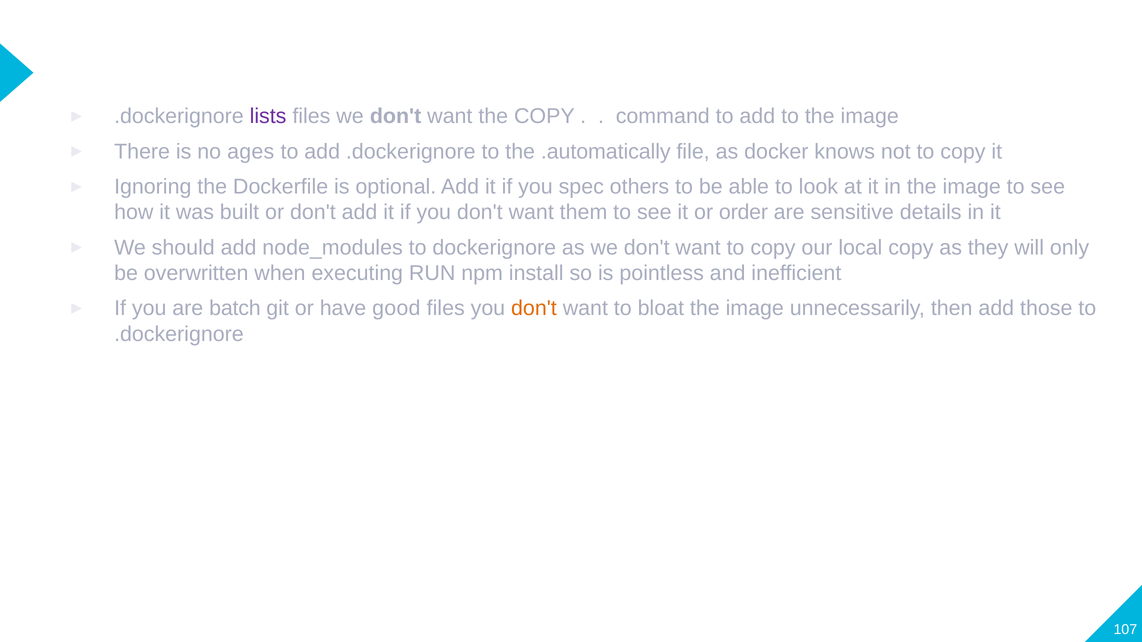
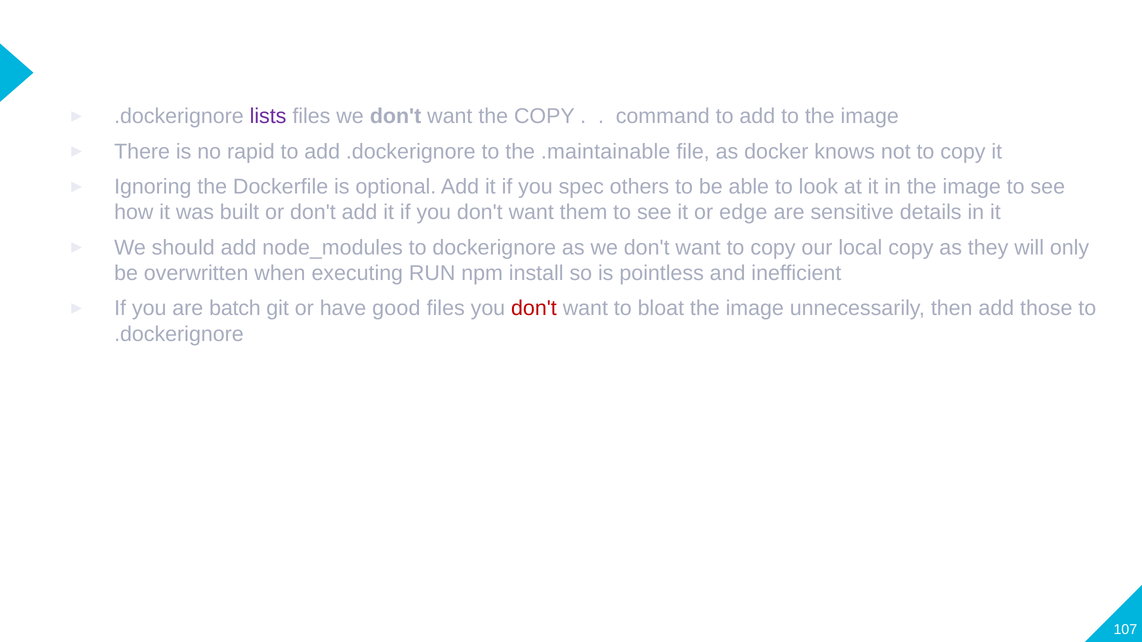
ages: ages -> rapid (251, 152)
.automatically: .automatically -> .maintainable (606, 152)
order: order -> edge (743, 212)
don't colour: orange -> red (534, 309)
